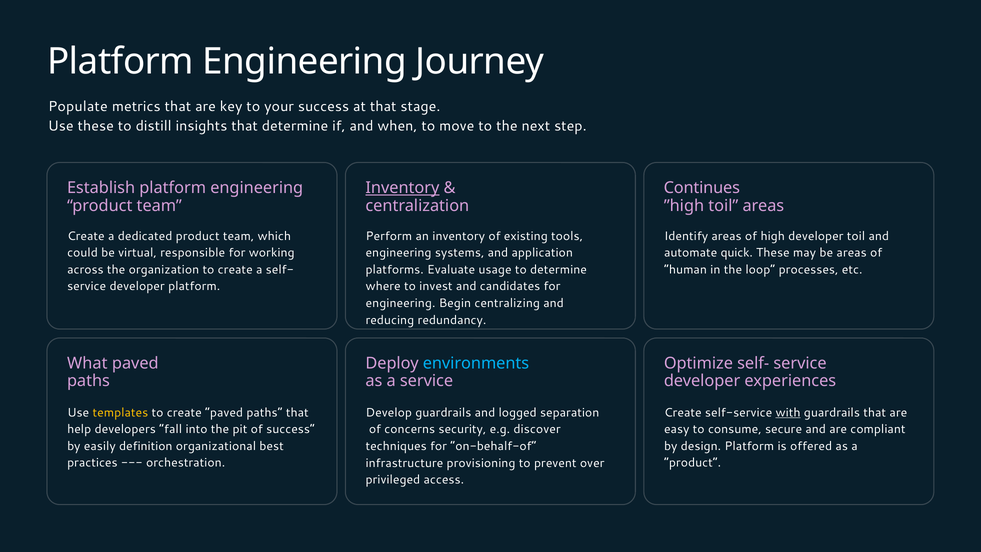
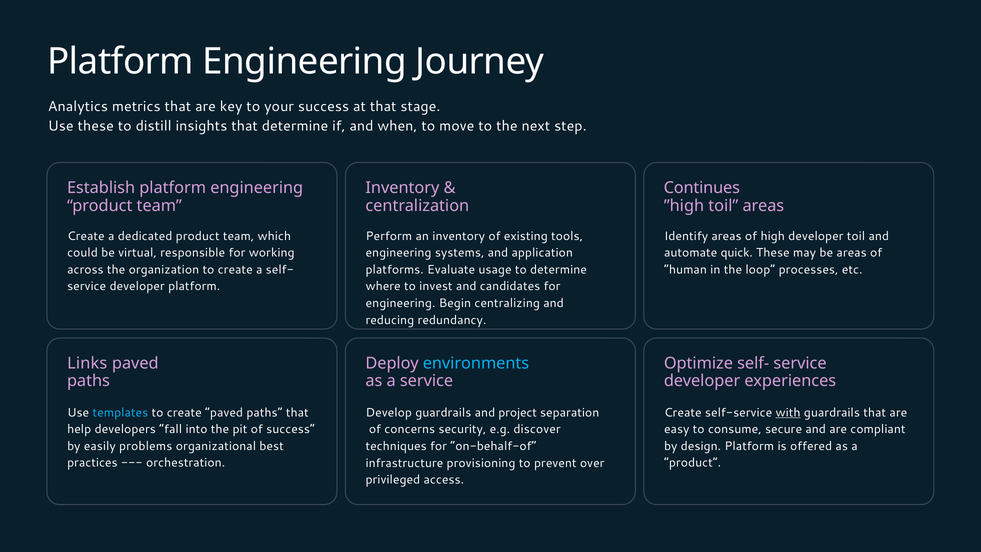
Populate: Populate -> Analytics (78, 106)
Inventory underline: present -> none (402, 188)
What: What -> Links (87, 363)
templates colour: yellow -> light blue (120, 412)
logged: logged -> project (518, 412)
definition: definition -> problems (146, 446)
